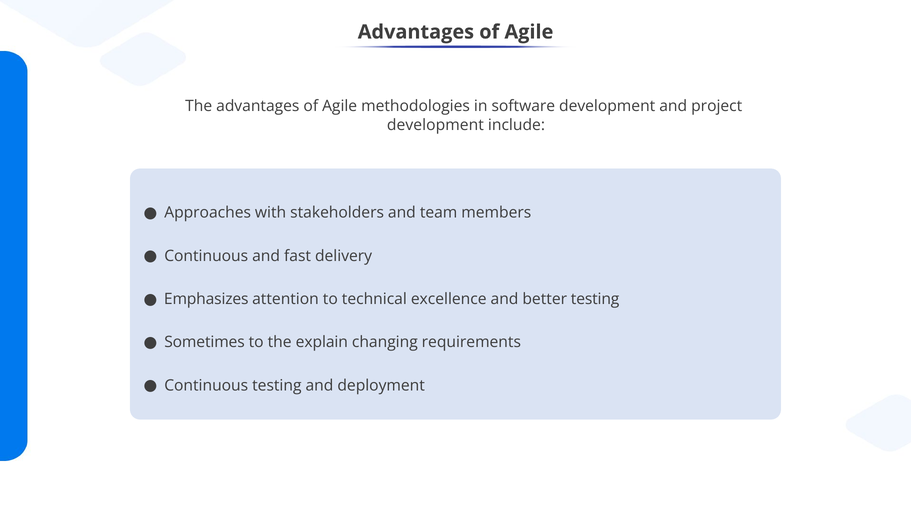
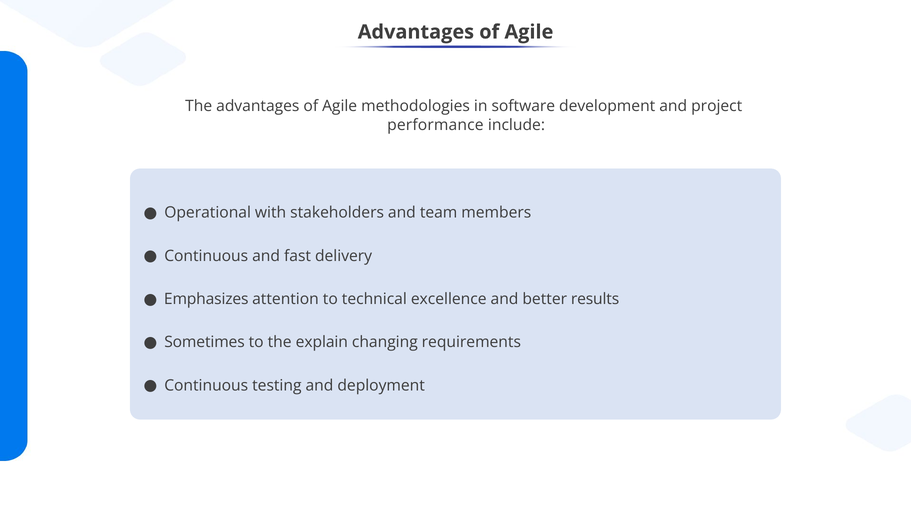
development: development -> performance (435, 125)
Approaches: Approaches -> Operational (208, 213)
better testing: testing -> results (595, 299)
